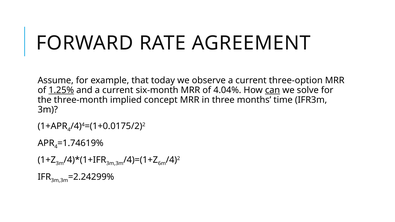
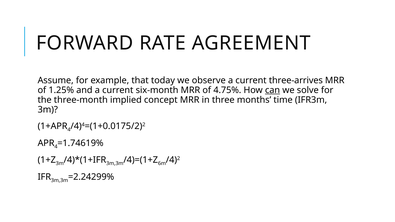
three-option: three-option -> three-arrives (296, 80)
1.25% underline: present -> none (61, 90)
4.04%: 4.04% -> 4.75% (227, 90)
